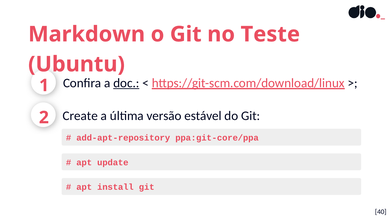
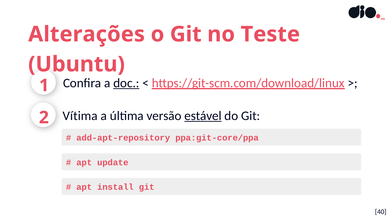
Markdown: Markdown -> Alterações (87, 34)
Create: Create -> Vítima (80, 116)
estável underline: none -> present (203, 116)
